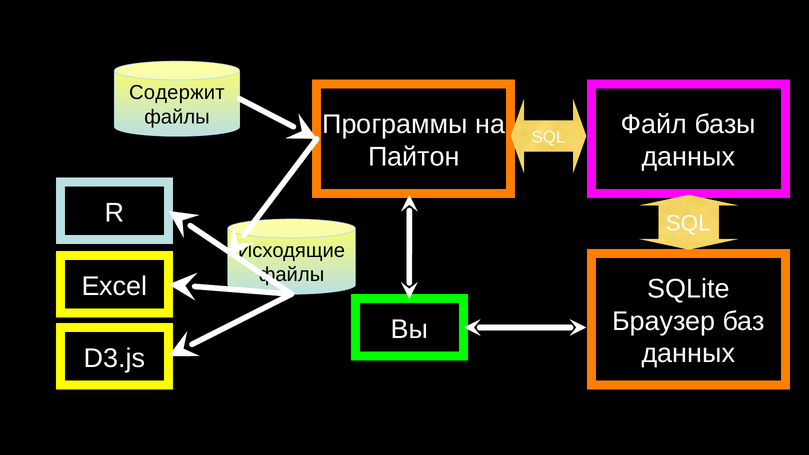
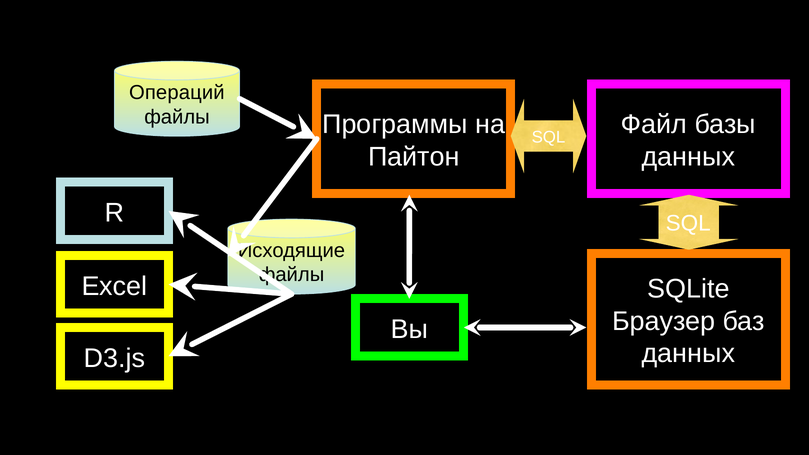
Содержит: Содержит -> Операций (177, 93)
